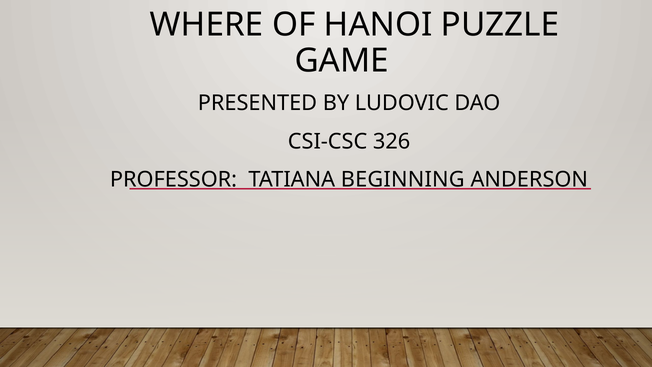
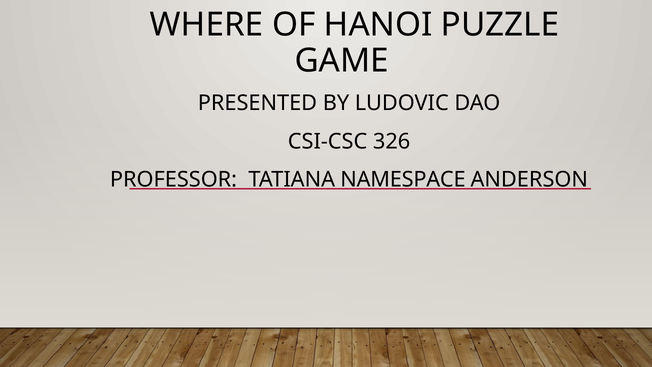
BEGINNING: BEGINNING -> NAMESPACE (403, 179)
